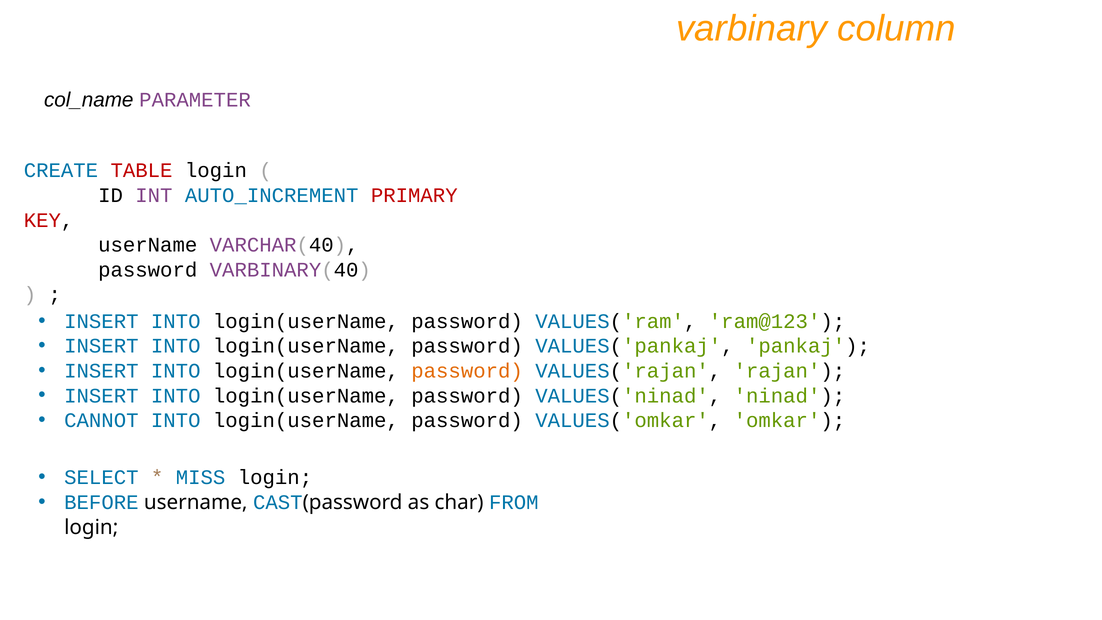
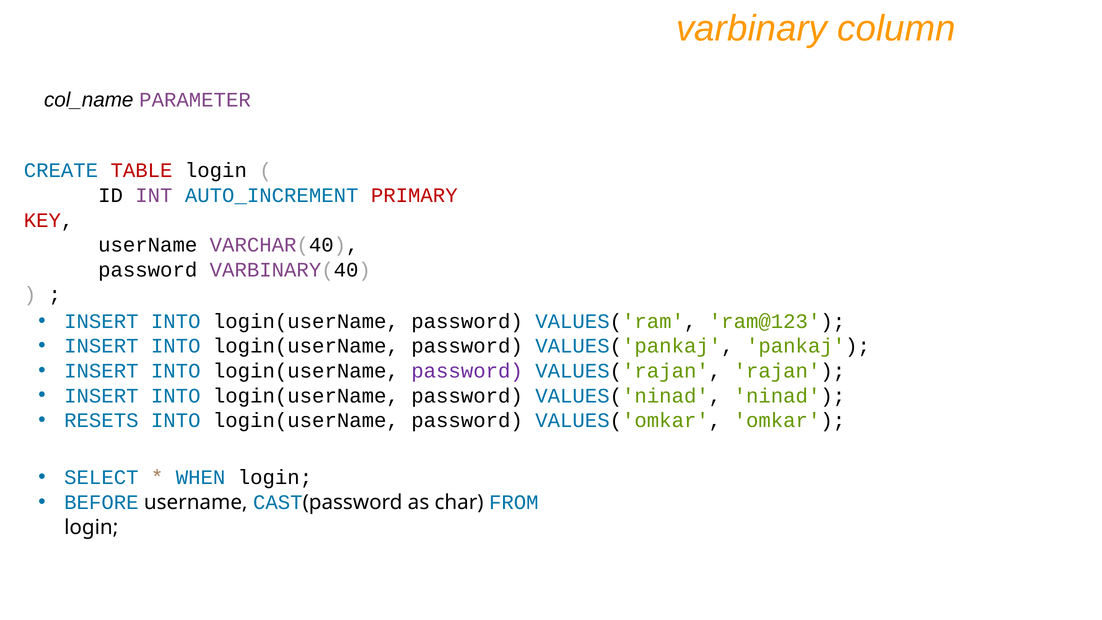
password colour: orange -> purple (467, 371)
CANNOT: CANNOT -> RESETS (101, 420)
MISS: MISS -> WHEN (201, 478)
